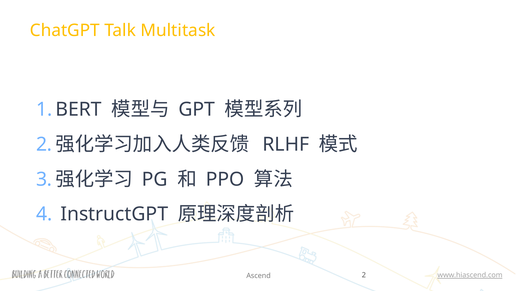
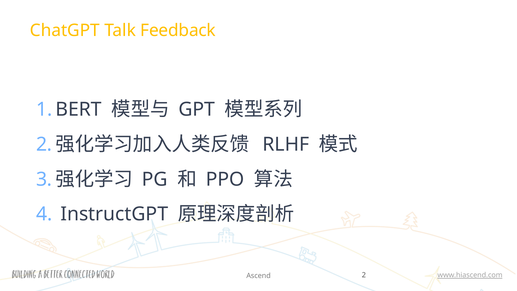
Multitask: Multitask -> Feedback (178, 31)
